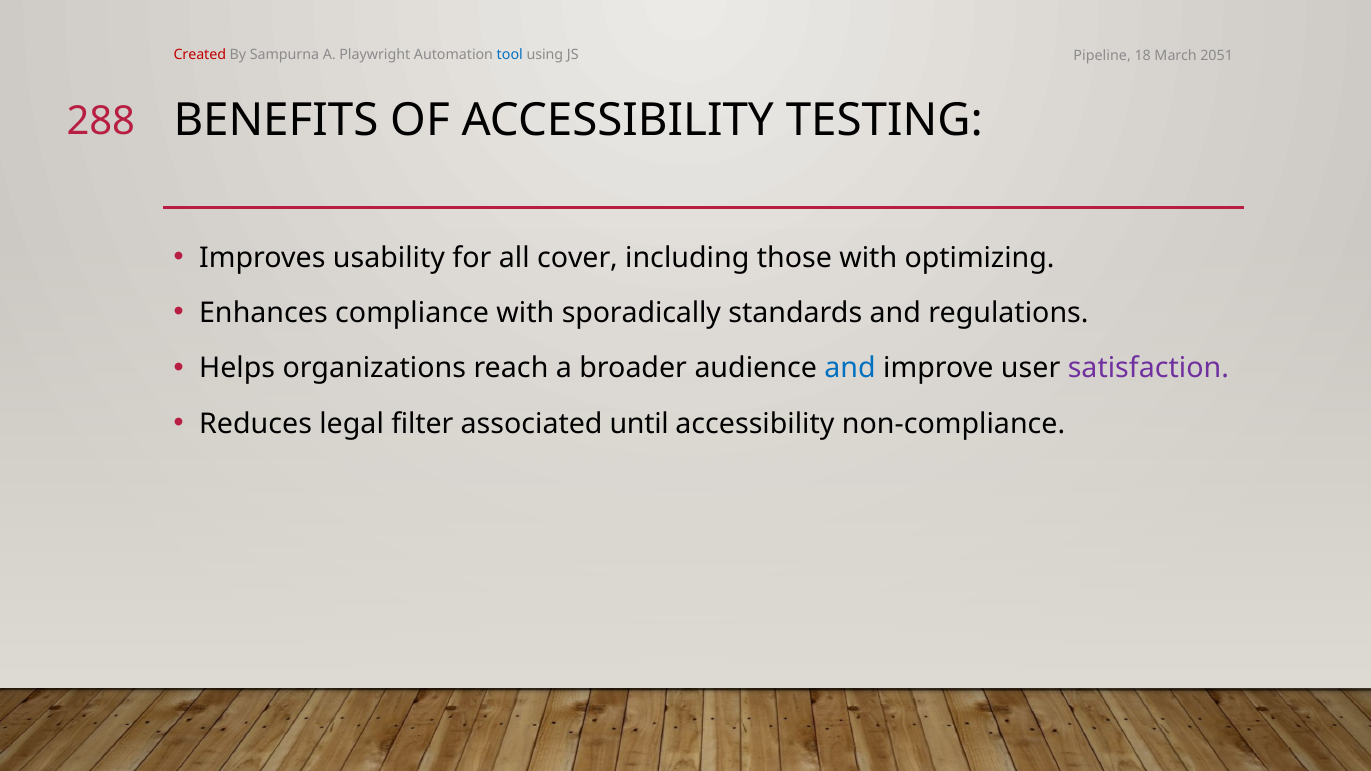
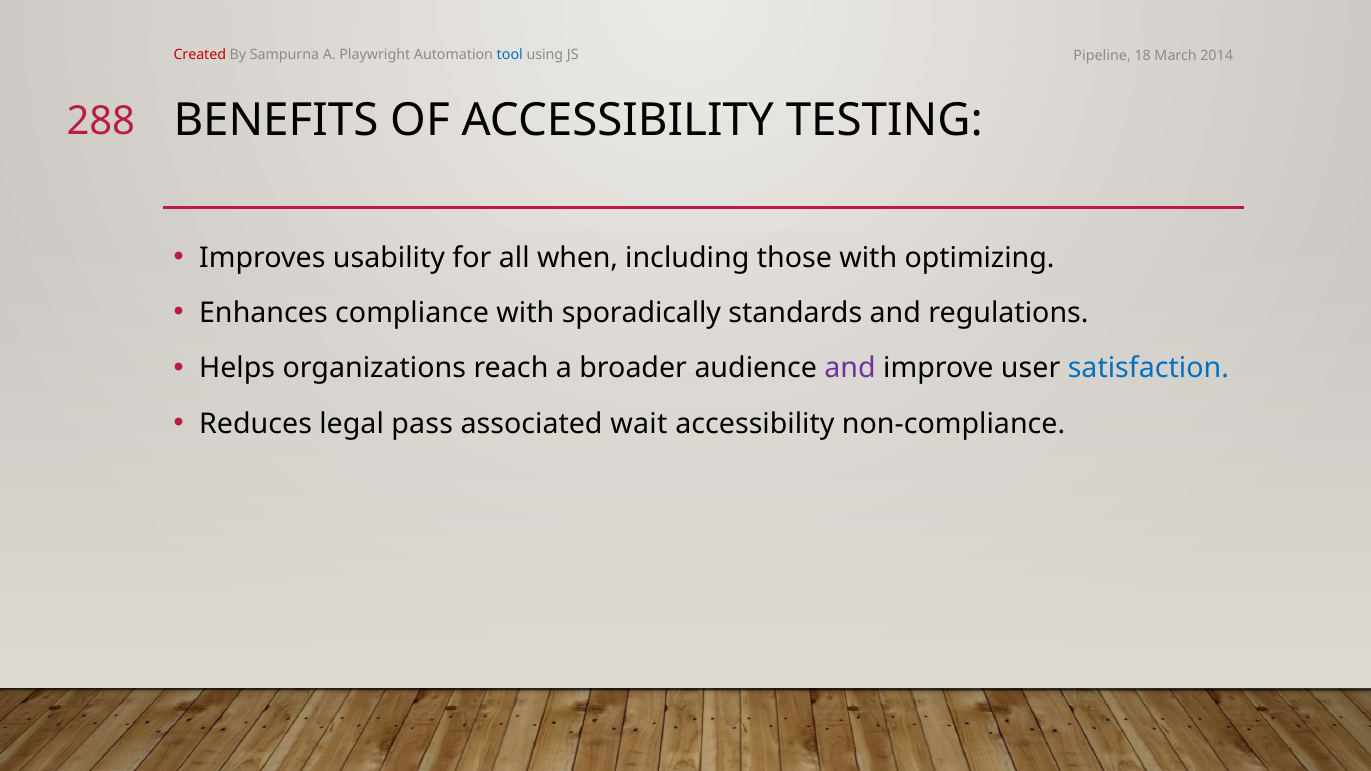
2051: 2051 -> 2014 (1217, 56)
cover: cover -> when (578, 258)
and colour: blue -> purple (850, 369)
satisfaction colour: purple -> blue (1148, 369)
filter: filter -> pass (422, 424)
until: until -> wait (639, 424)
